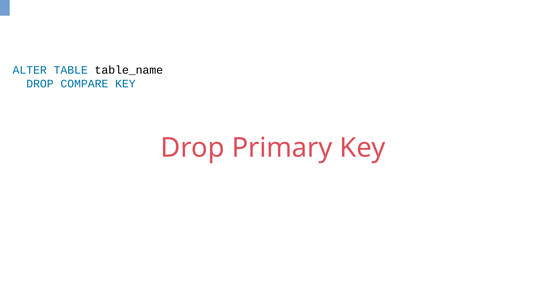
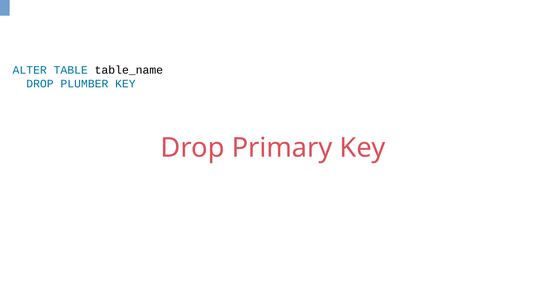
COMPARE: COMPARE -> PLUMBER (84, 84)
